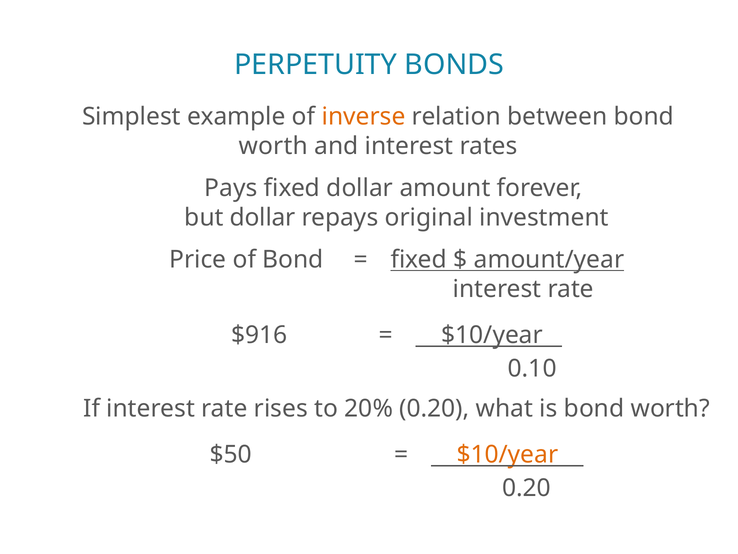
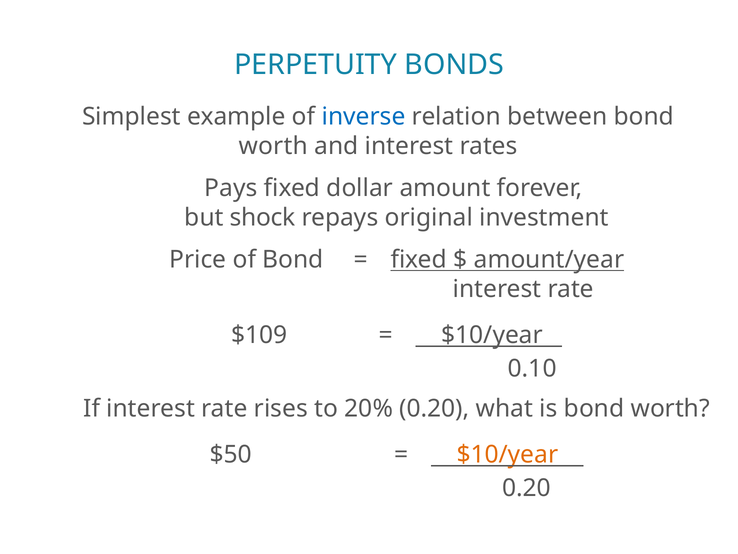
inverse colour: orange -> blue (364, 117)
but dollar: dollar -> shock (263, 217)
$916: $916 -> $109 (259, 335)
